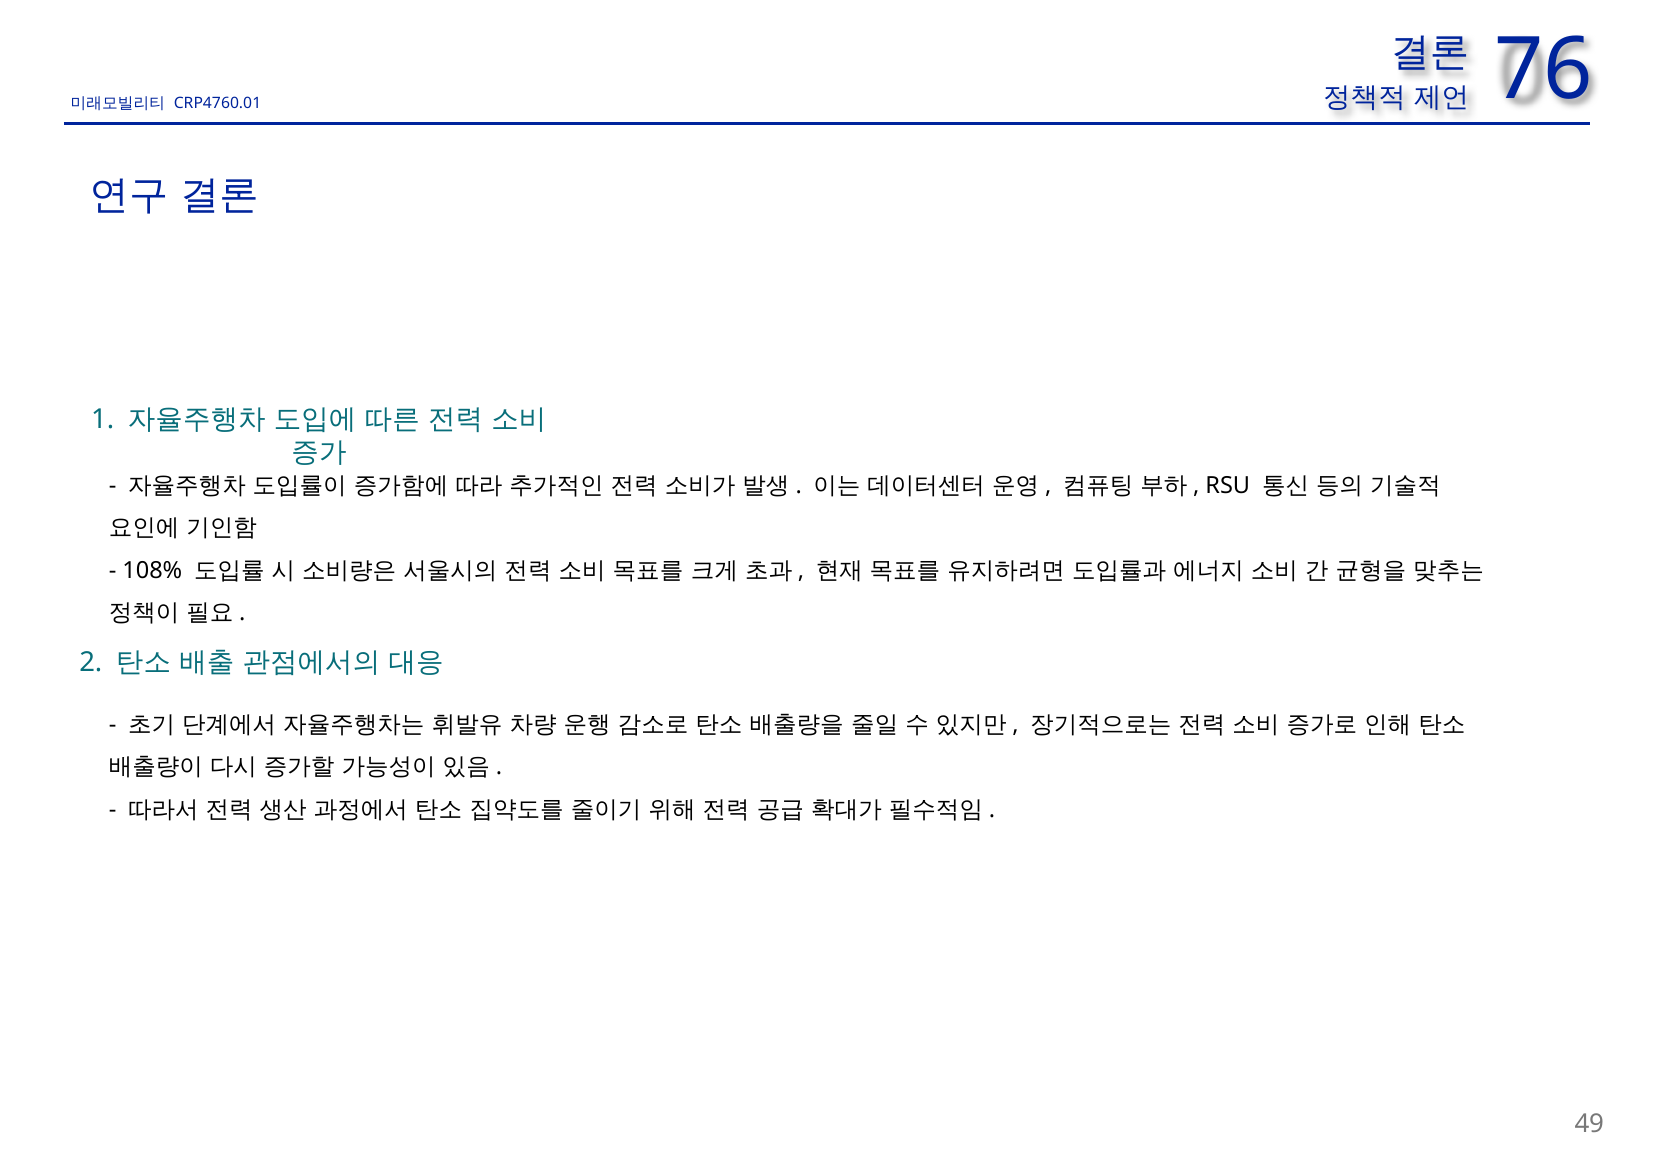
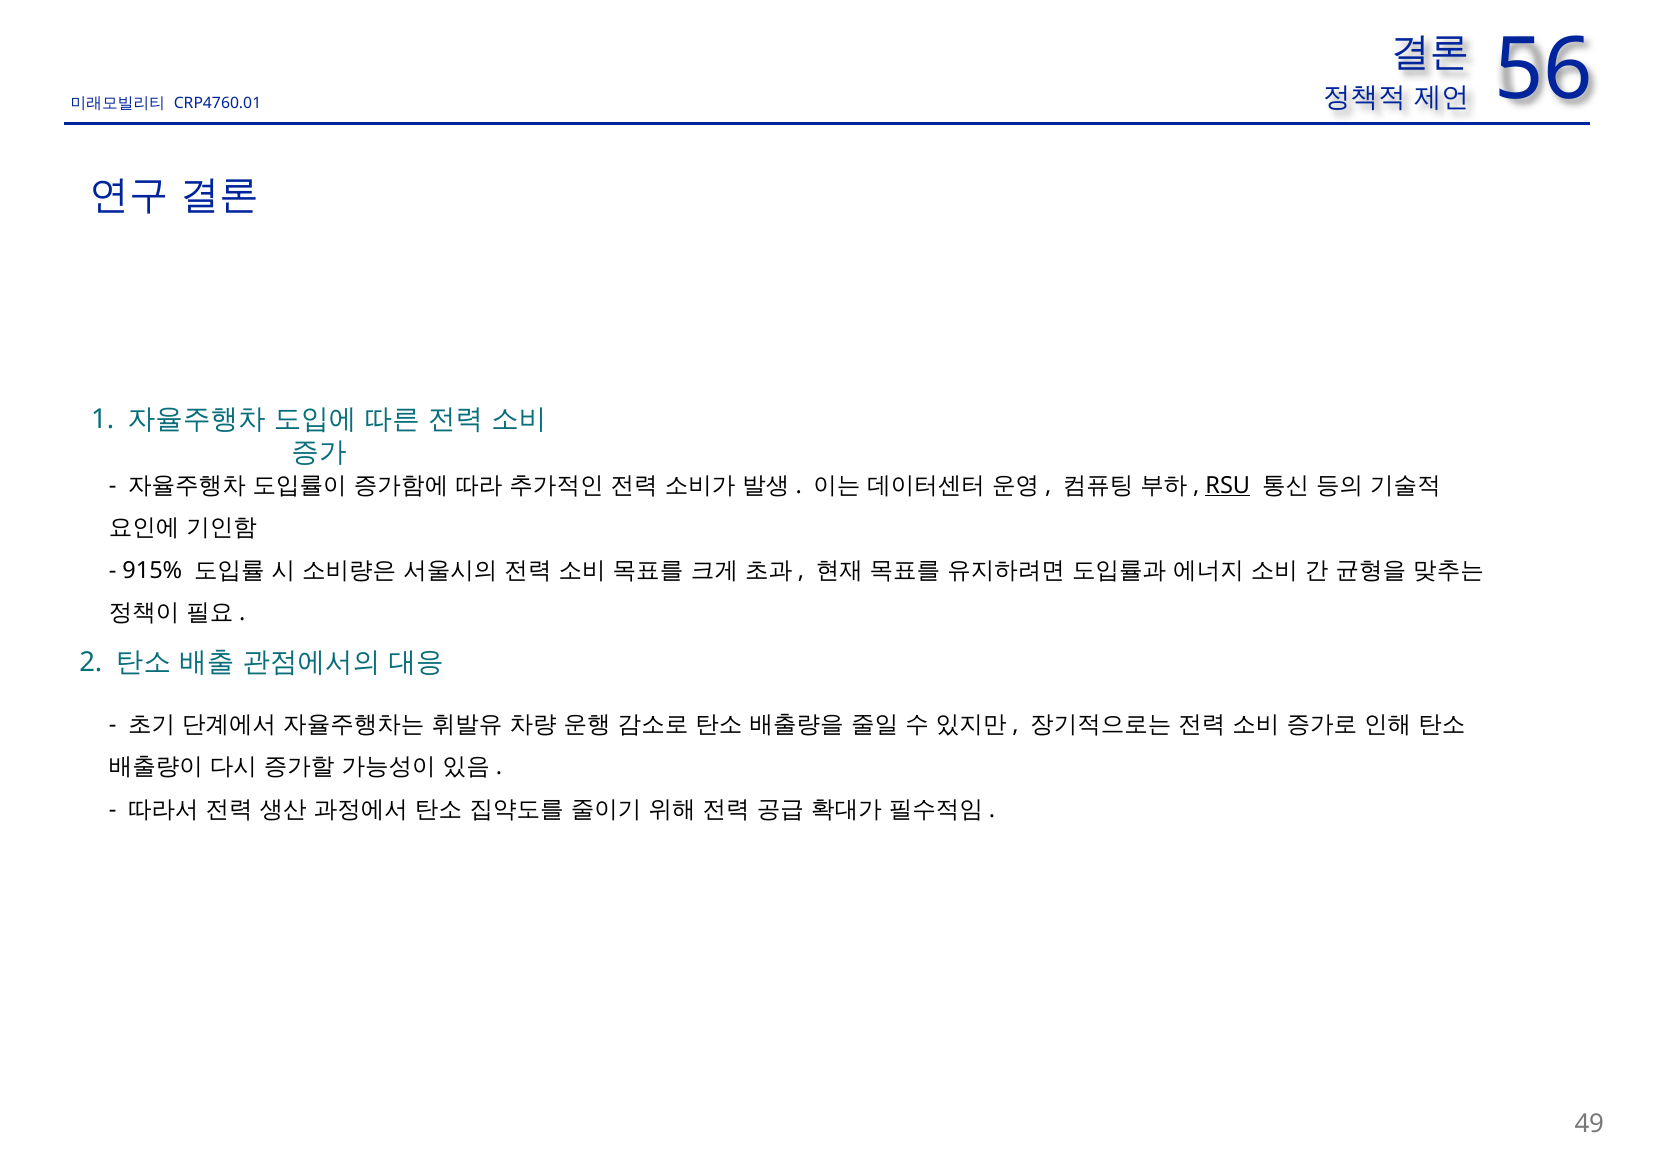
76: 76 -> 56 (1544, 70)
RSU underline: none -> present (1228, 485)
108%: 108% -> 915% (152, 570)
